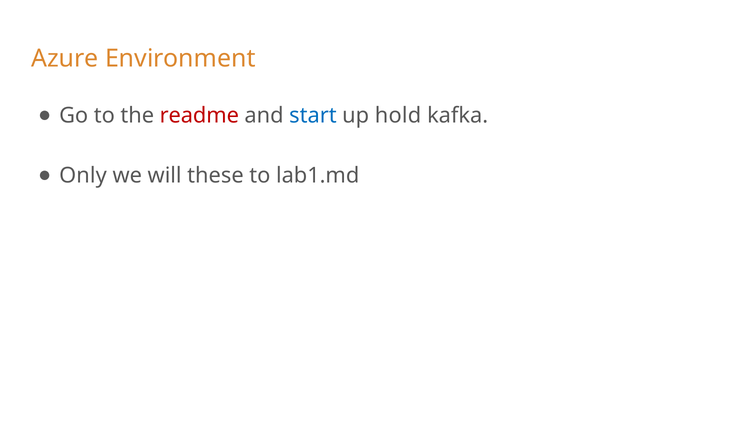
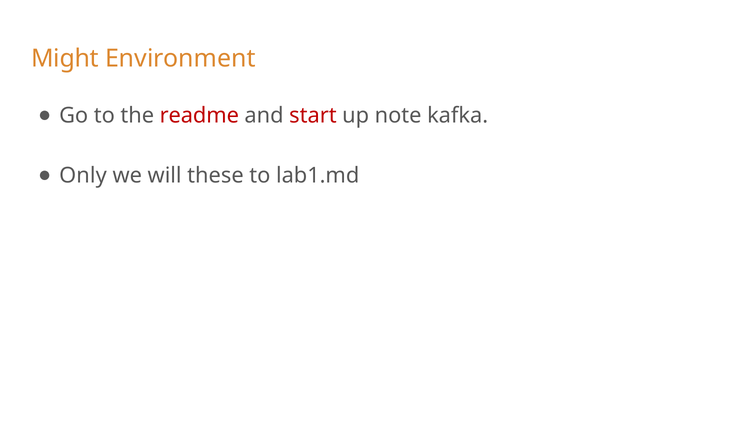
Azure: Azure -> Might (65, 59)
start colour: blue -> red (313, 116)
hold: hold -> note (398, 116)
